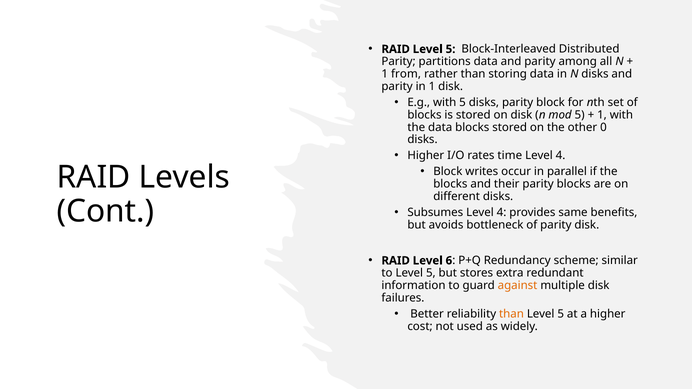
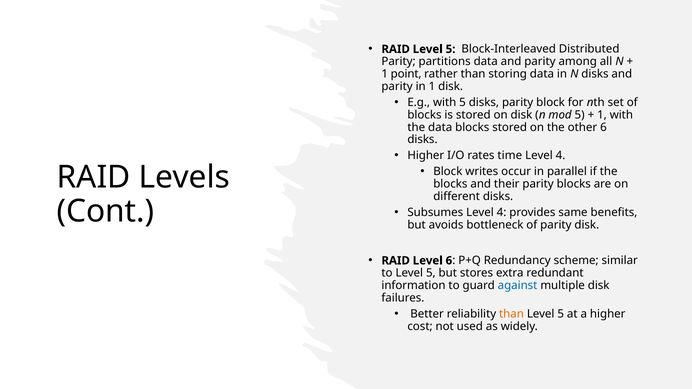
from: from -> point (406, 74)
other 0: 0 -> 6 (603, 127)
against colour: orange -> blue (518, 286)
